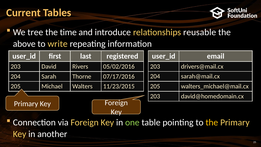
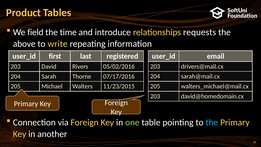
Current: Current -> Product (24, 13)
tree: tree -> field (35, 32)
reusable: reusable -> requests (200, 32)
the colour: yellow -> light blue (212, 122)
